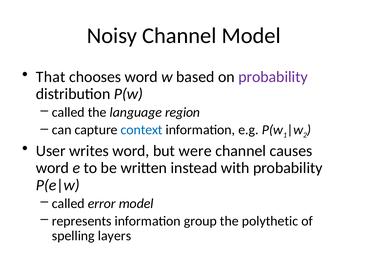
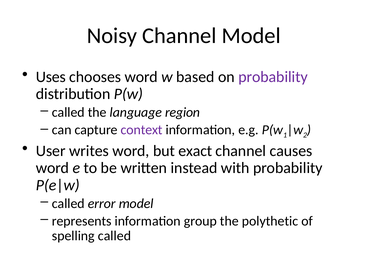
That: That -> Uses (51, 77)
context colour: blue -> purple (142, 130)
were: were -> exact (195, 151)
spelling layers: layers -> called (115, 236)
